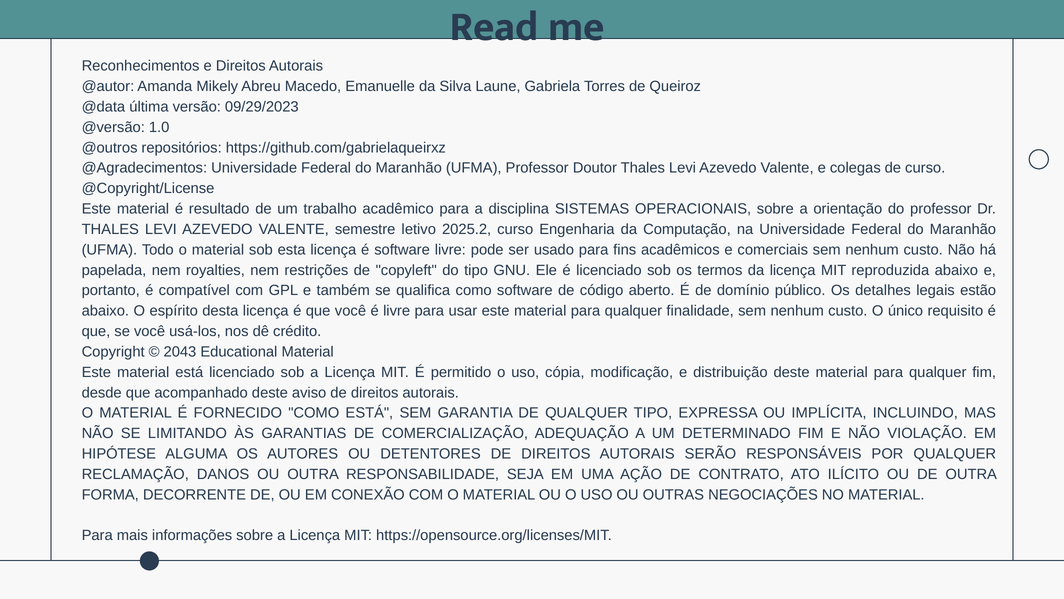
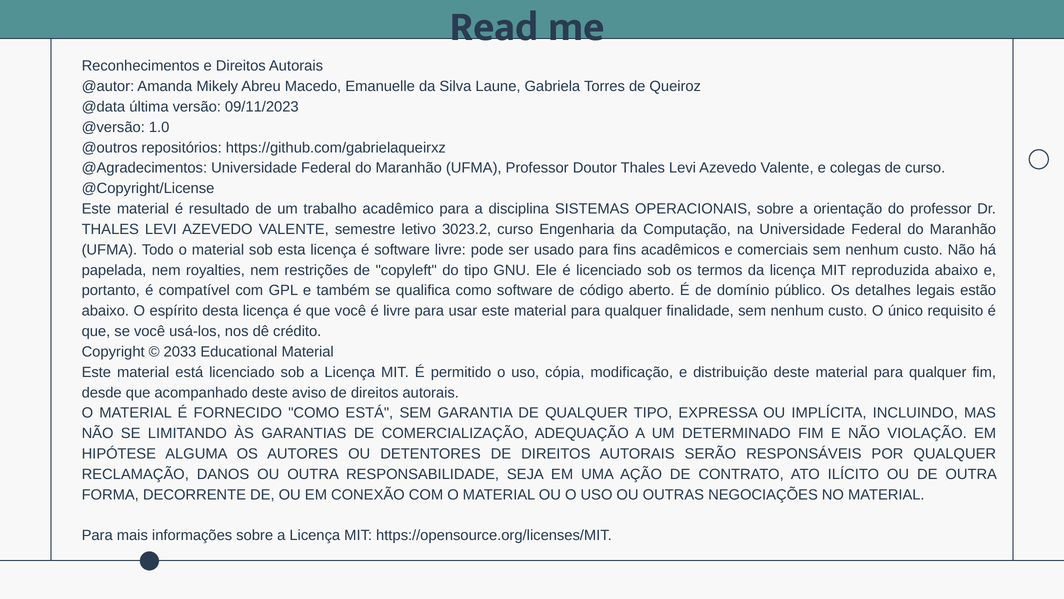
09/29/2023: 09/29/2023 -> 09/11/2023 (262, 107)
2025.2: 2025.2 -> 3023.2 (467, 229)
2043: 2043 -> 2033 (180, 352)
